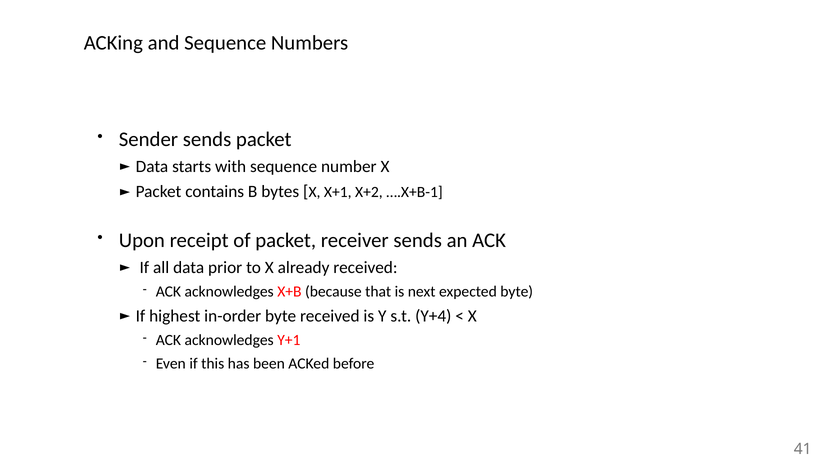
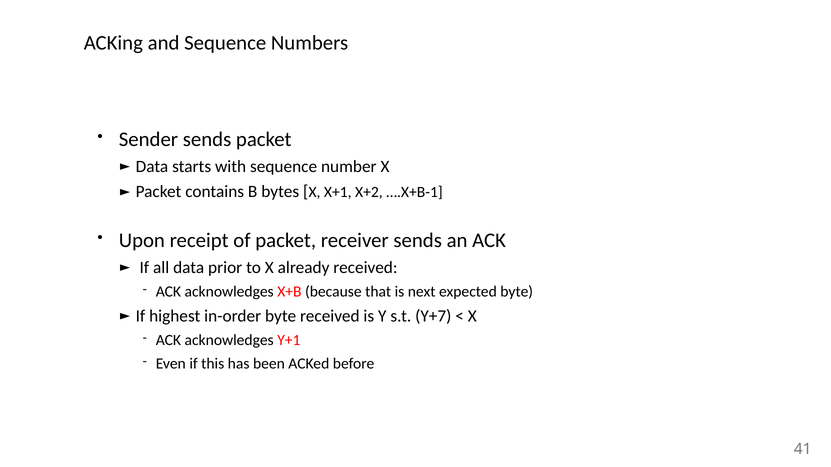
Y+4: Y+4 -> Y+7 (433, 316)
